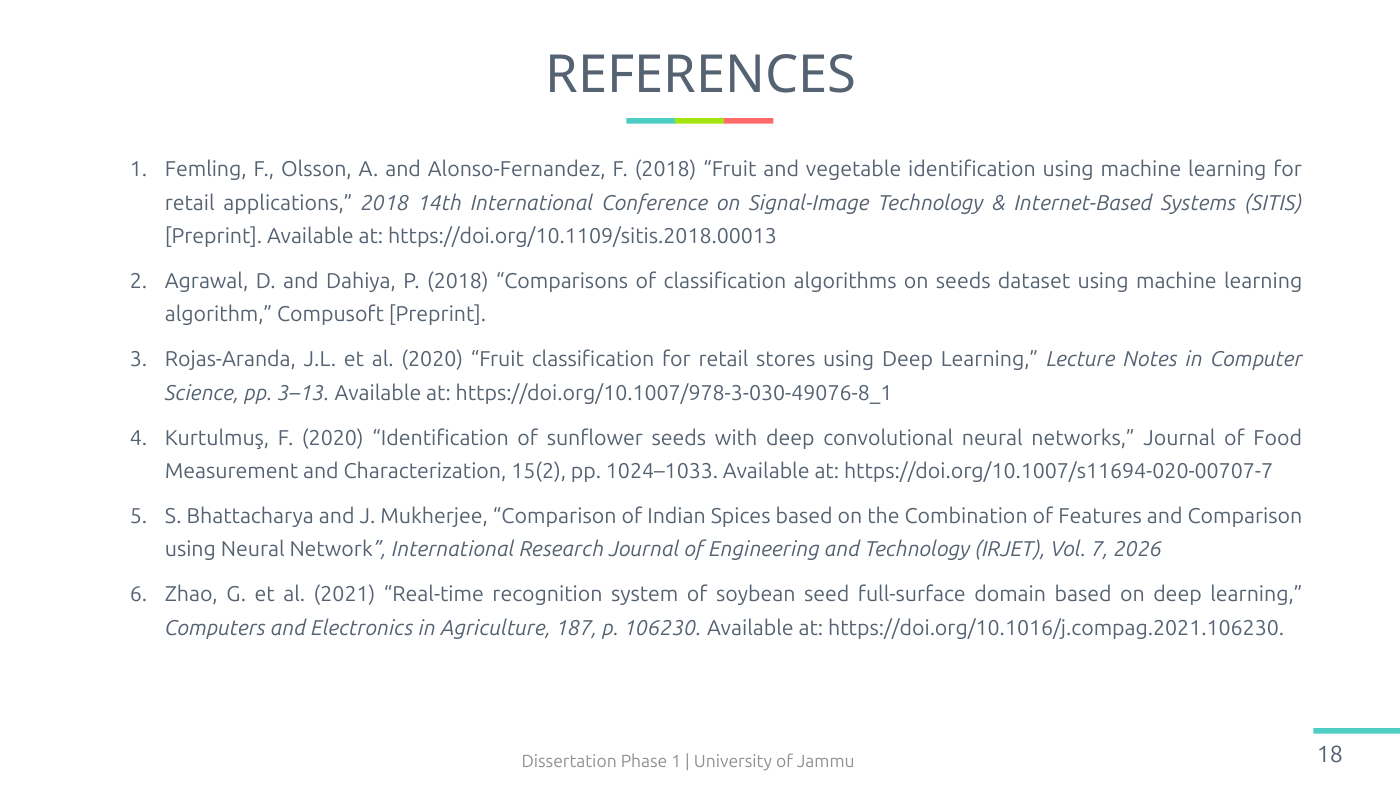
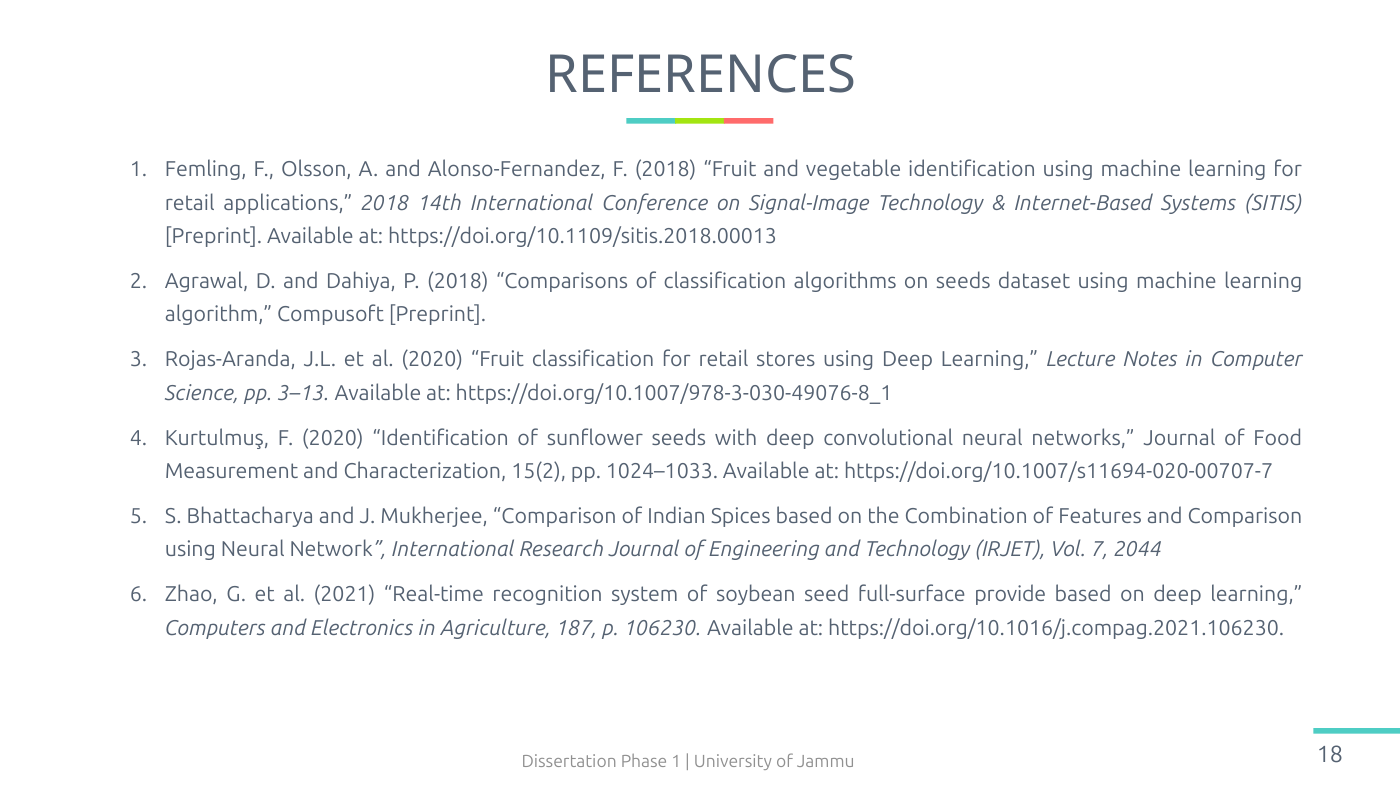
2026: 2026 -> 2044 (1138, 550)
domain: domain -> provide (1010, 595)
